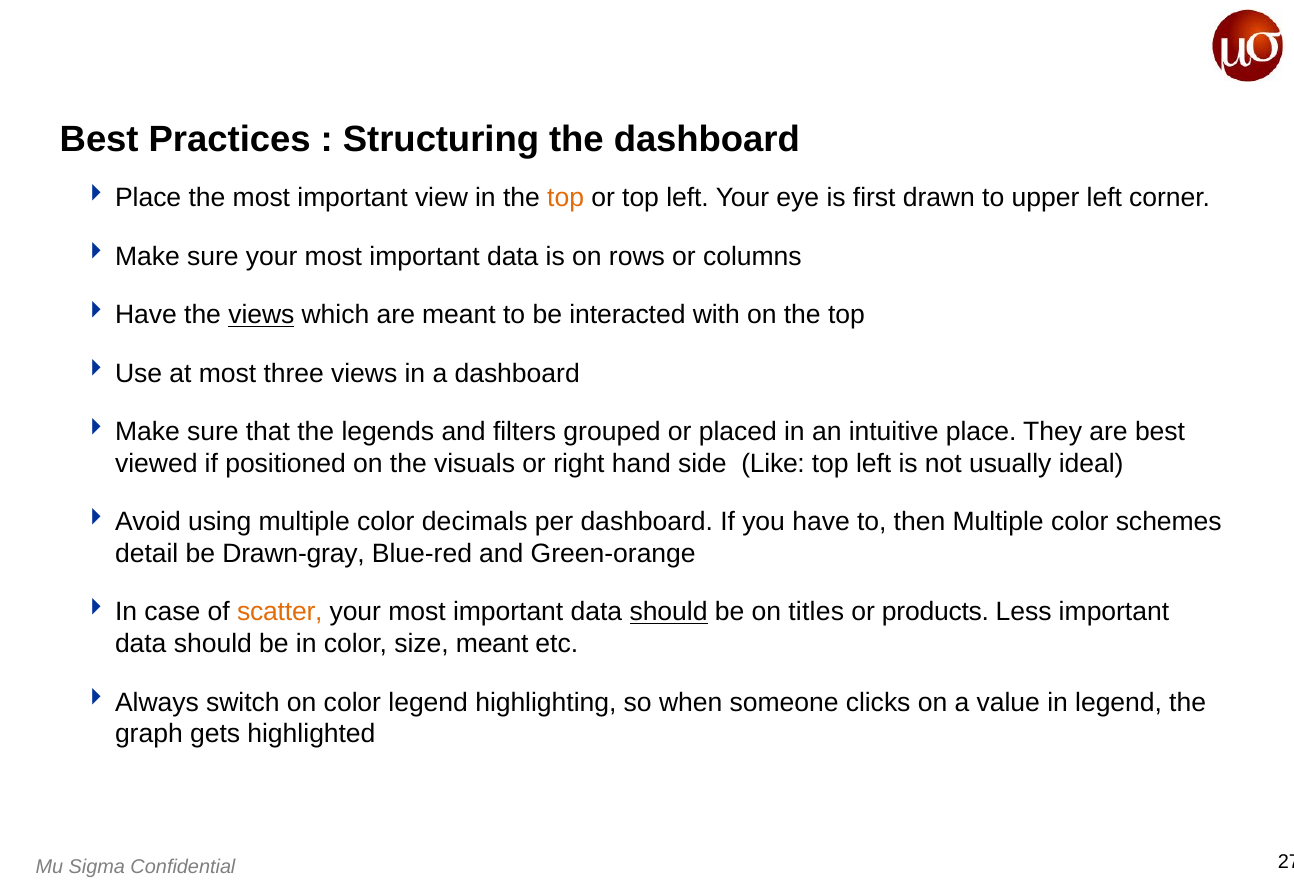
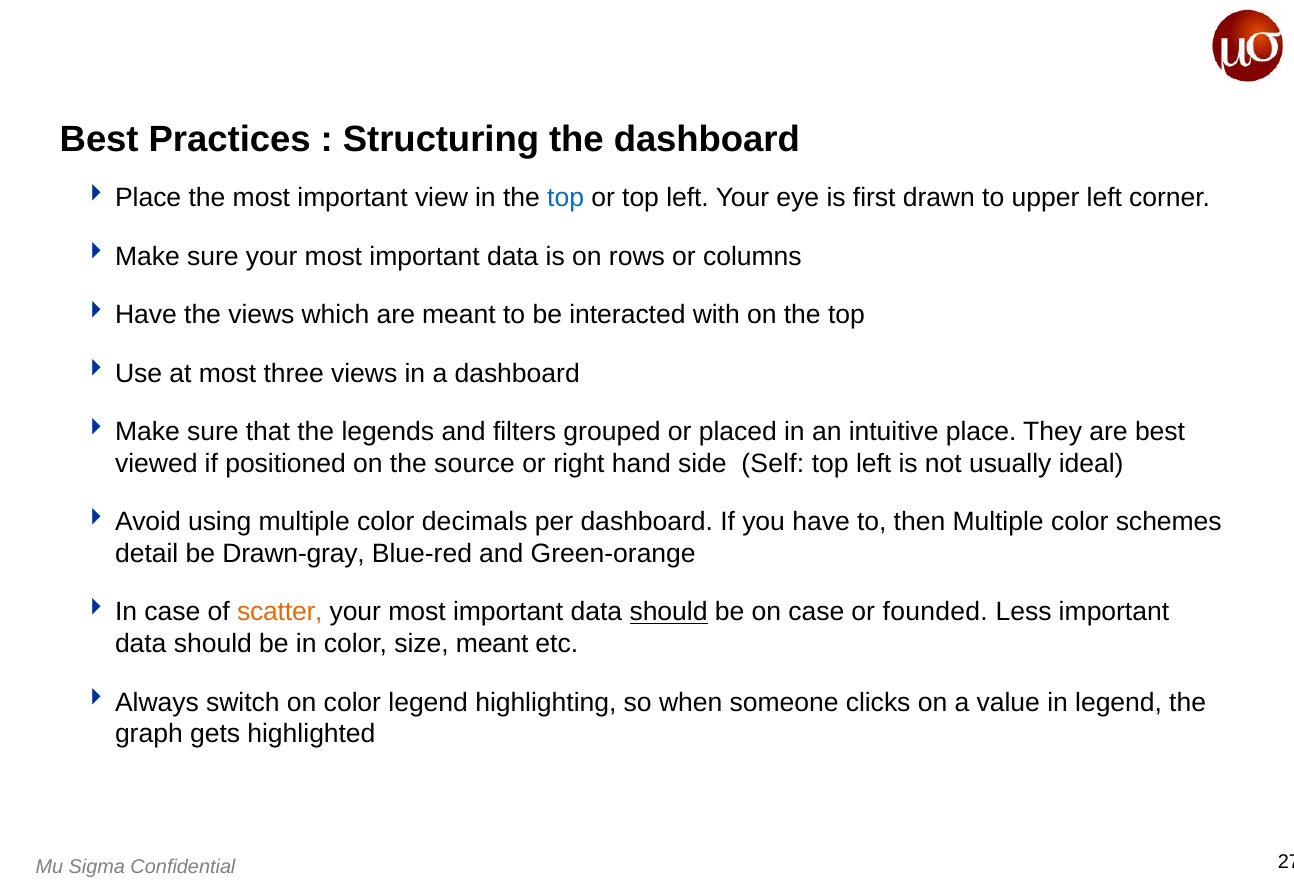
top colour: orange -> blue (566, 198)
views underline: present -> none (261, 315)
visuals: visuals -> source (474, 464)
Like: Like -> Self (773, 464)
on titles: titles -> case (816, 612)
products: products -> founded (935, 612)
